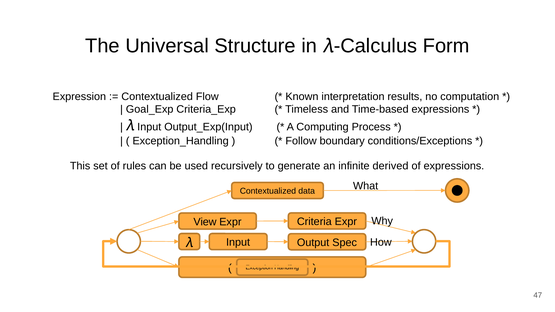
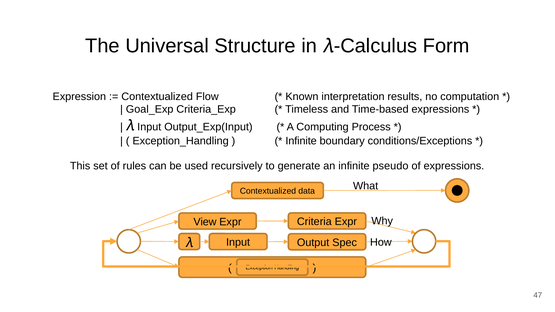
Follow: Follow -> Infinite (301, 141)
derived: derived -> pseudo (390, 166)
